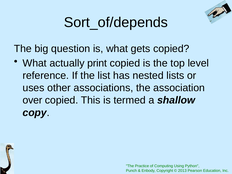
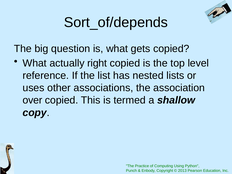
print: print -> right (97, 63)
